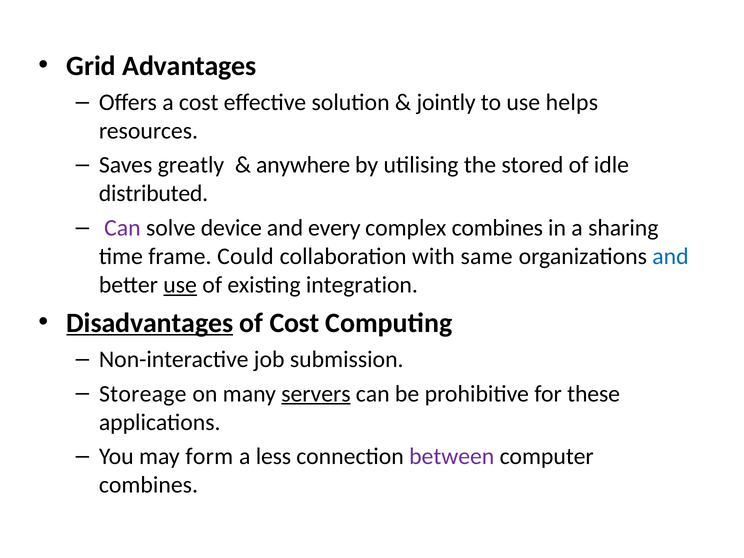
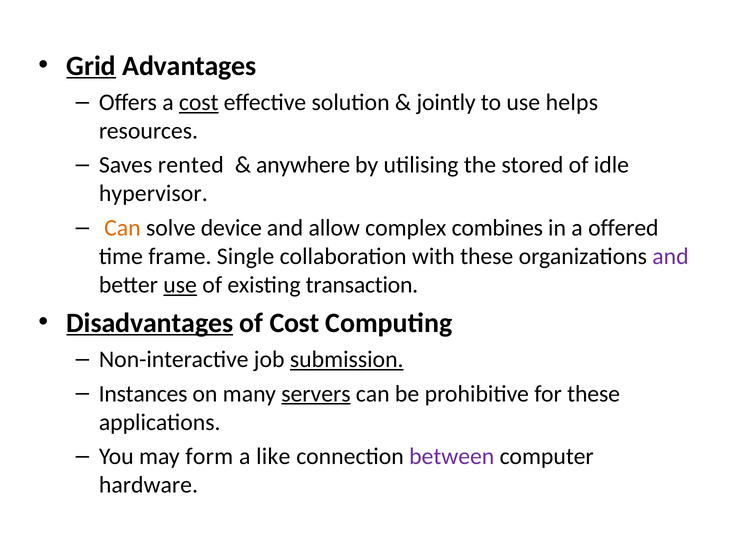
Grid underline: none -> present (91, 66)
cost underline: none -> present (199, 102)
greatly: greatly -> rented (191, 165)
distributed: distributed -> hypervisor (153, 194)
Can colour: purple -> orange (122, 228)
every: every -> allow (334, 228)
sharing: sharing -> offered (623, 228)
Could: Could -> Single (246, 256)
with same: same -> these (487, 256)
and colour: blue -> purple (670, 256)
integration: integration -> transaction (362, 285)
submission underline: none -> present (347, 359)
Storeage: Storeage -> Instances (143, 394)
less: less -> like (273, 456)
combines: combines -> hardware (148, 485)
